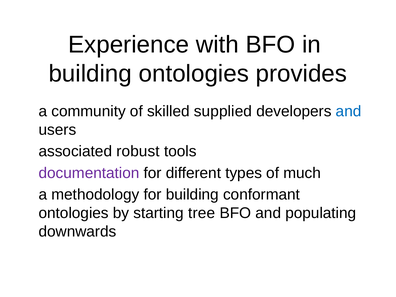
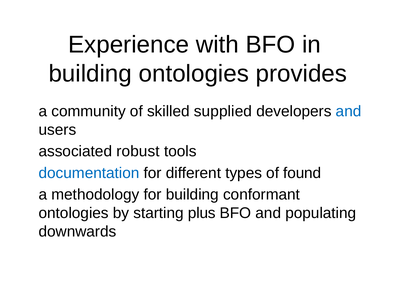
documentation colour: purple -> blue (89, 173)
much: much -> found (302, 173)
tree: tree -> plus (202, 213)
